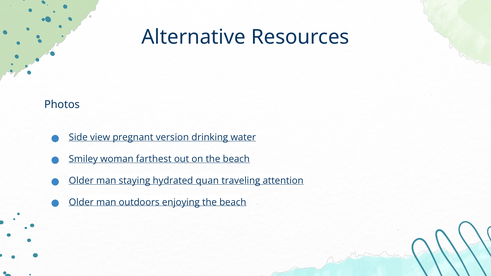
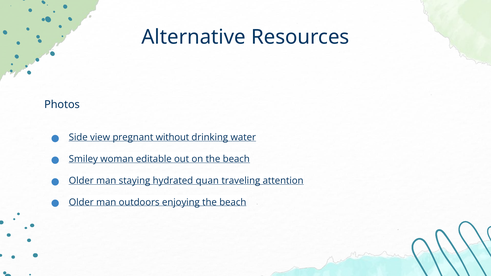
version: version -> without (172, 138)
farthest: farthest -> editable (154, 159)
